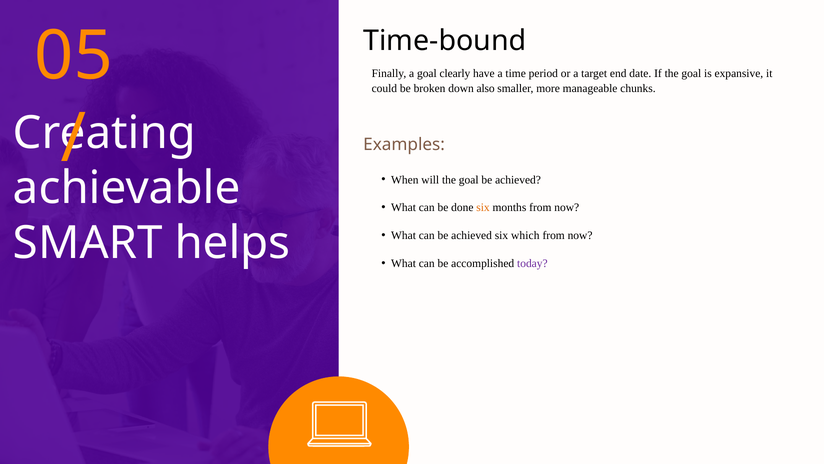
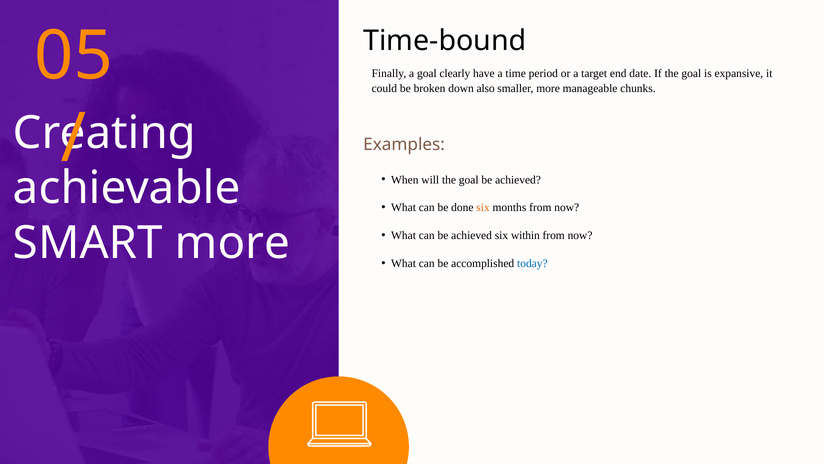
which: which -> within (525, 235)
SMART helps: helps -> more (232, 243)
today colour: purple -> blue (532, 263)
